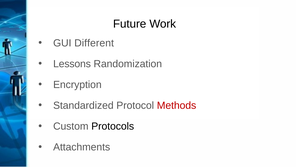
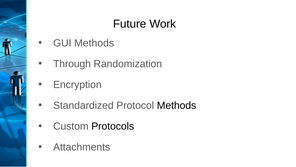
GUI Different: Different -> Methods (94, 43)
Lessons: Lessons -> Through (72, 64)
Methods colour: red -> black (177, 105)
